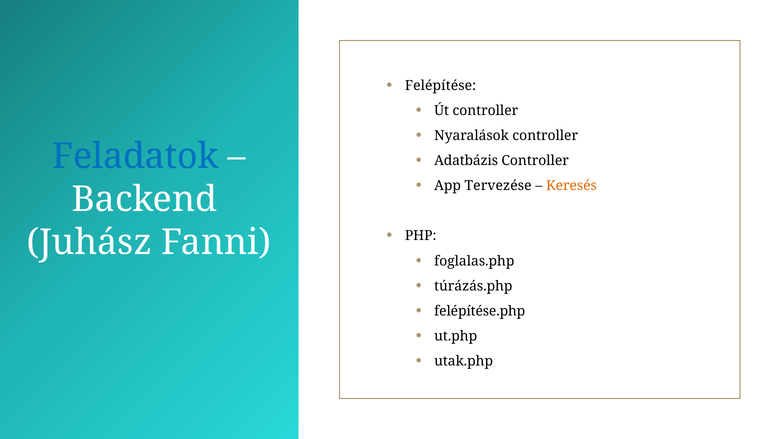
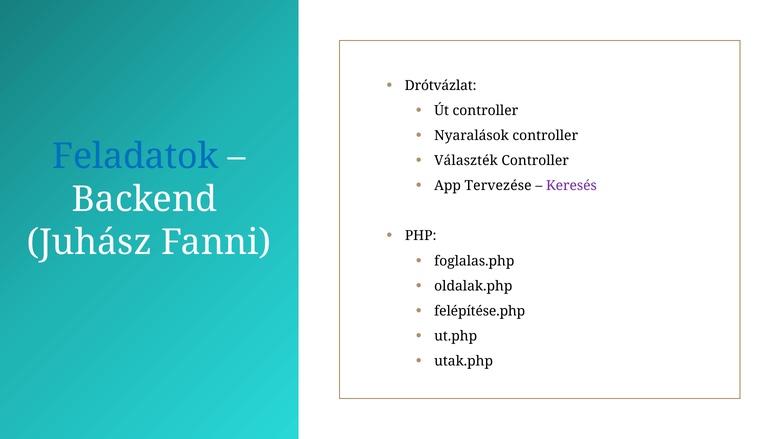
Felépítése: Felépítése -> Drótvázlat (441, 86)
Adatbázis: Adatbázis -> Választék (466, 161)
Keresés colour: orange -> purple (571, 186)
túrázás.php: túrázás.php -> oldalak.php (473, 286)
